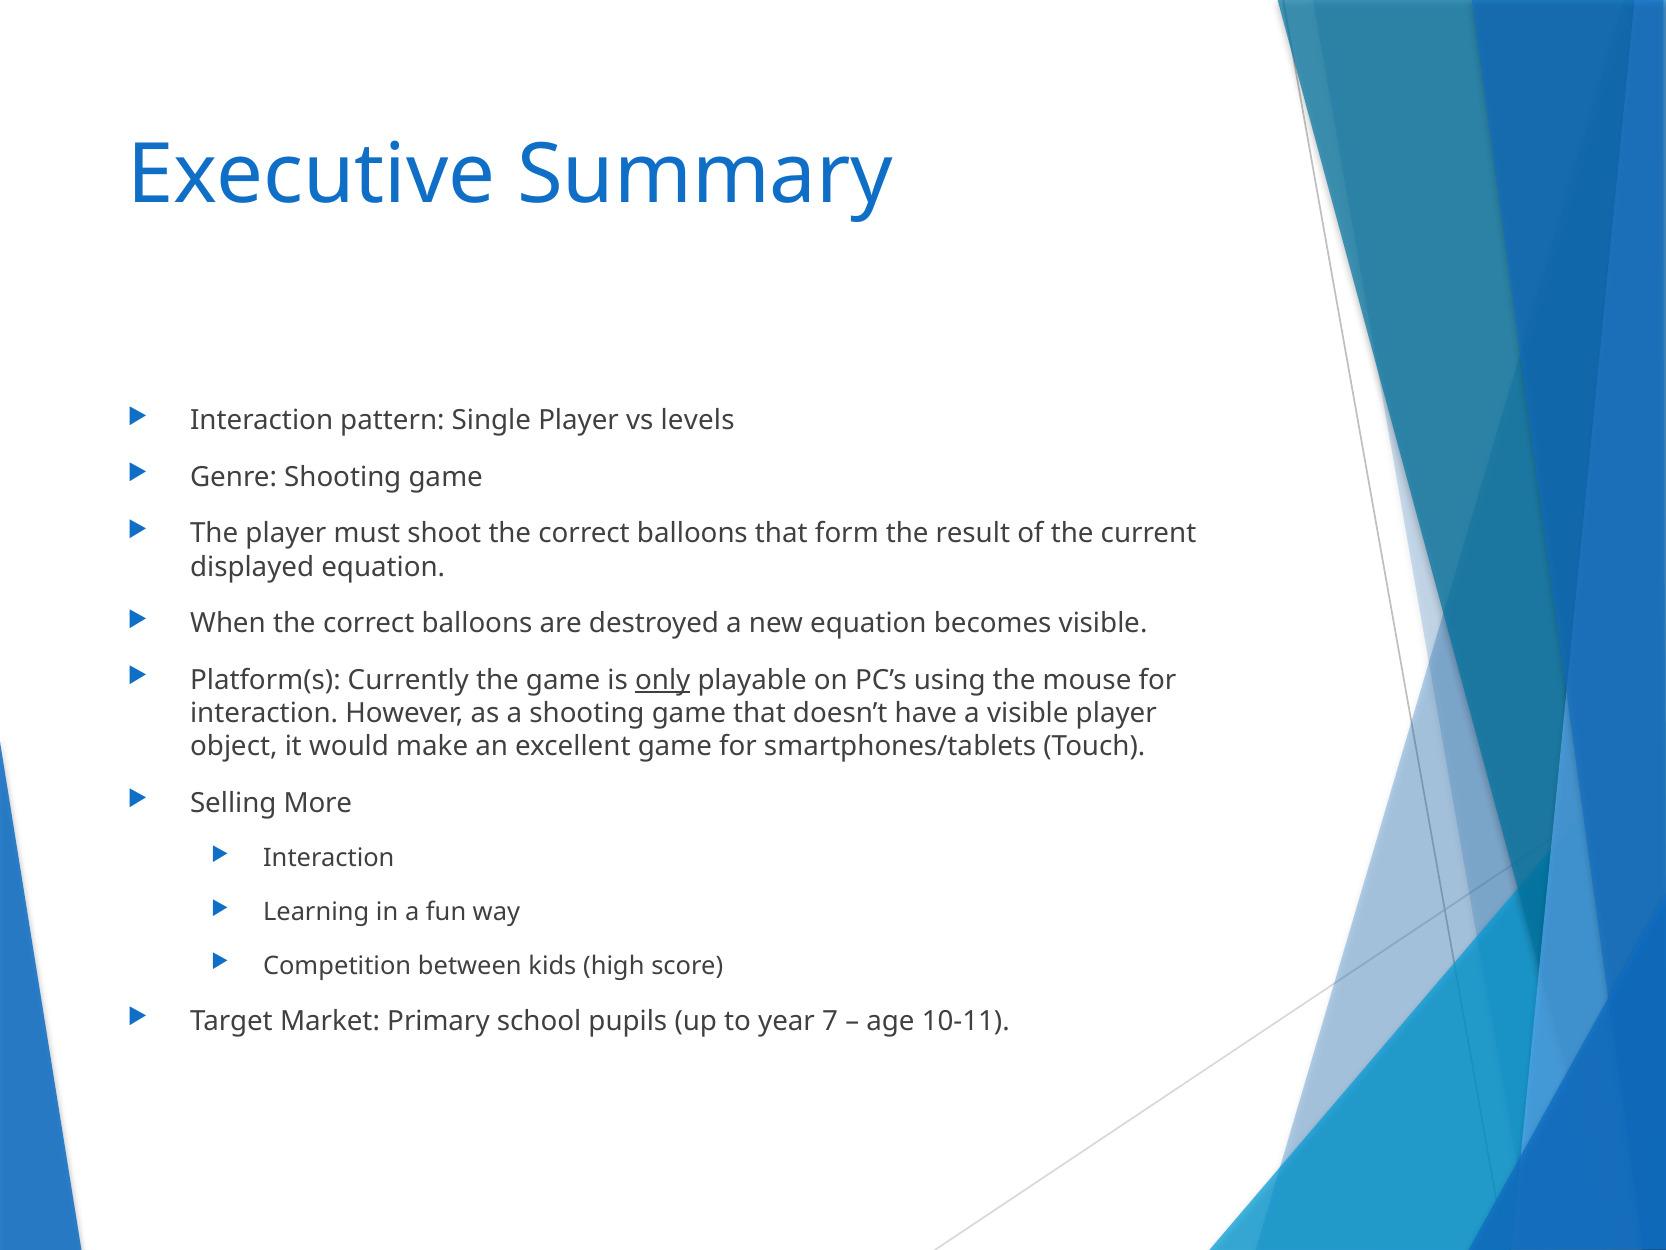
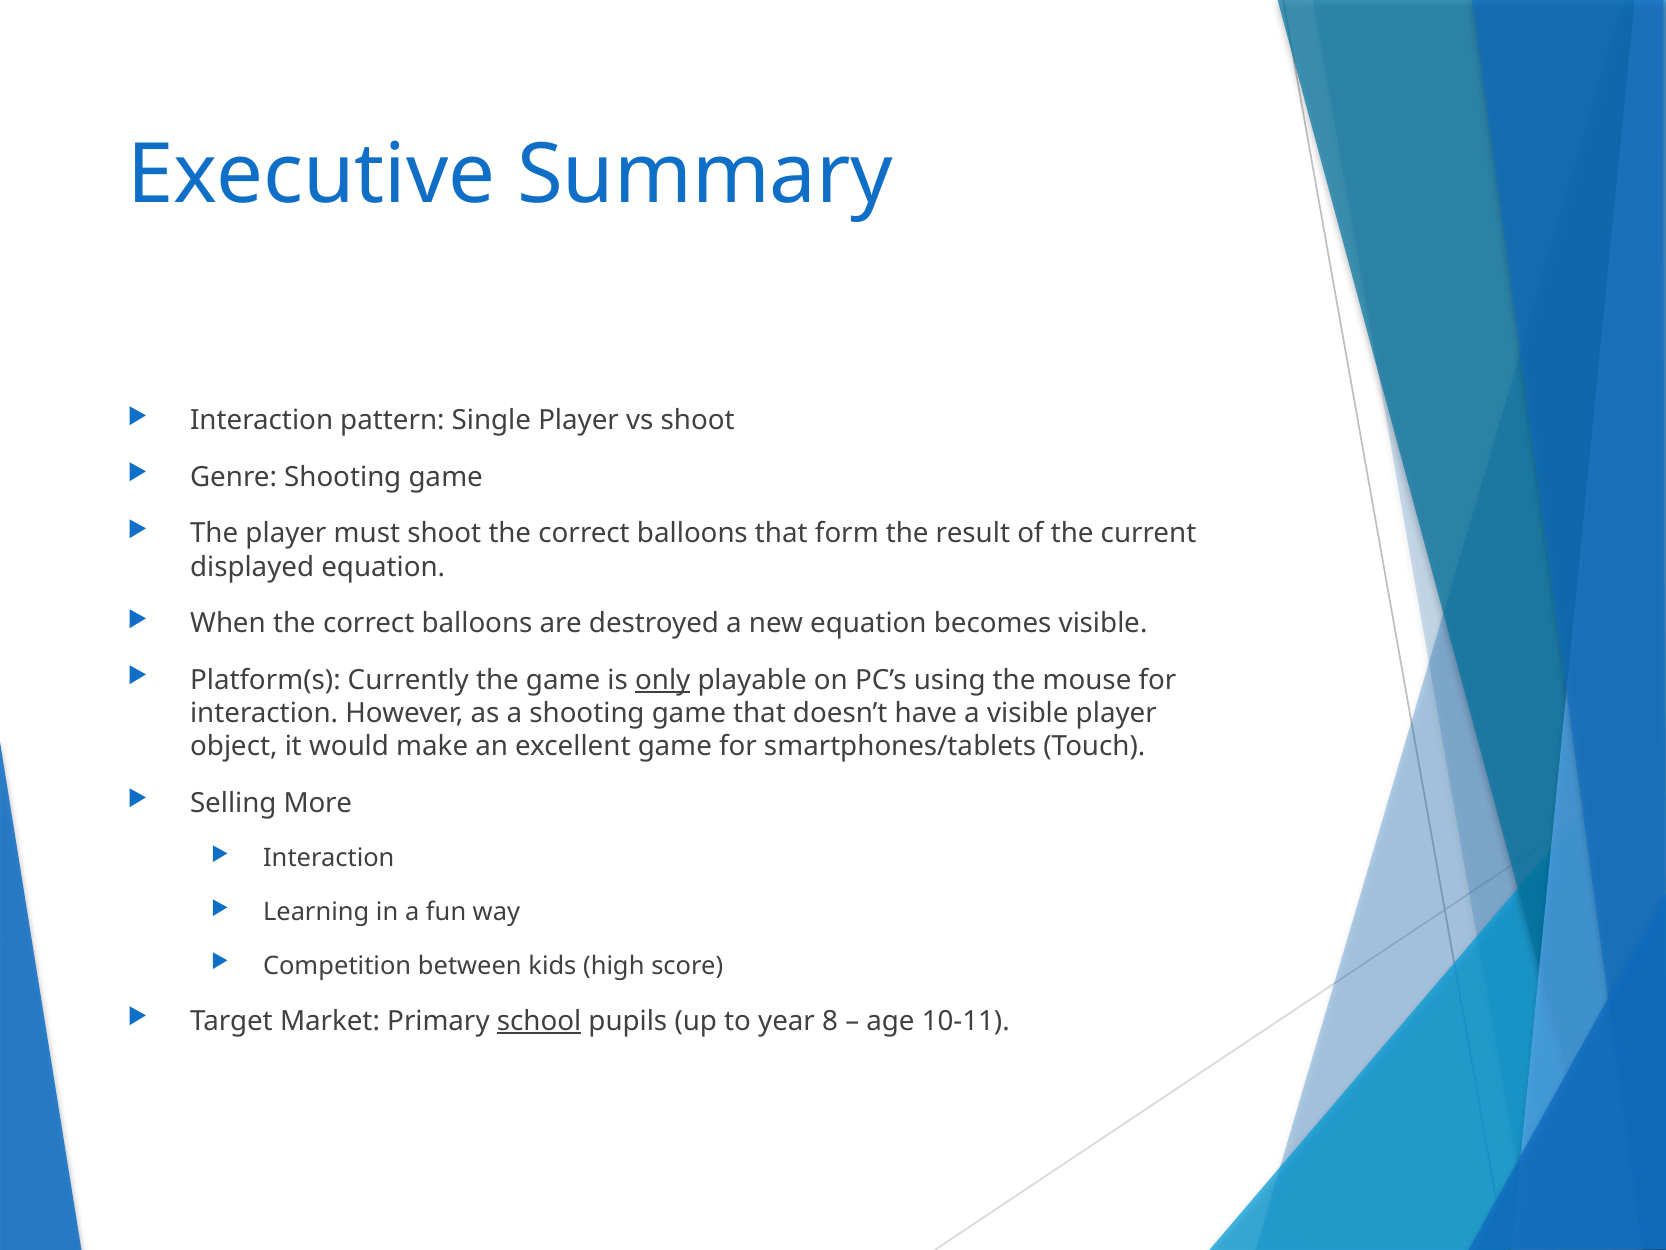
vs levels: levels -> shoot (698, 421)
school underline: none -> present (539, 1021)
7: 7 -> 8 (830, 1021)
